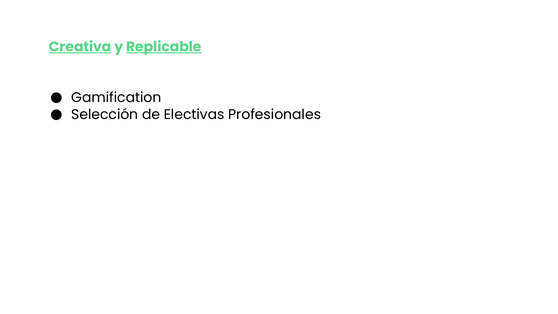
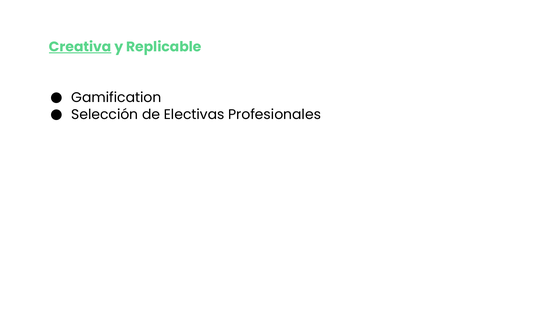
Replicable underline: present -> none (164, 47)
